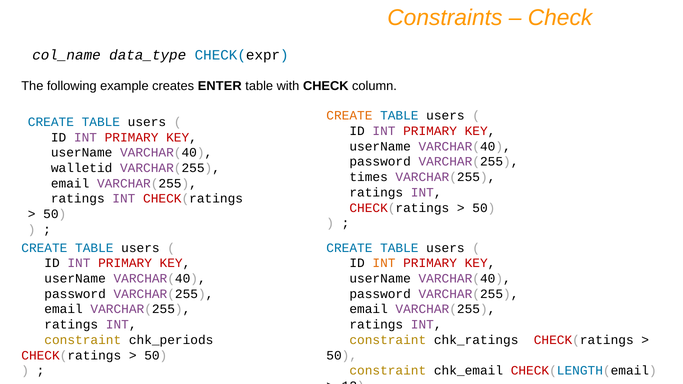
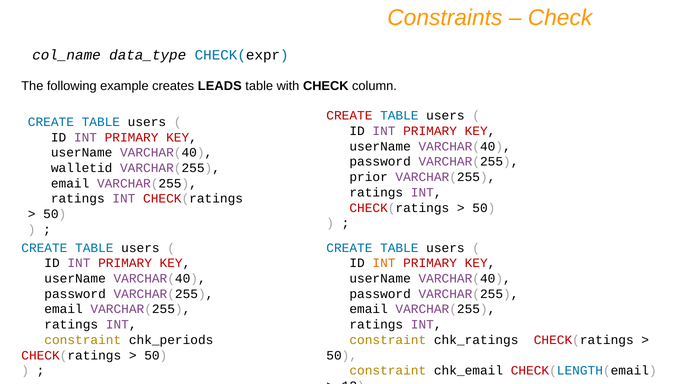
ENTER: ENTER -> LEADS (220, 86)
CREATE colour: orange -> red (349, 116)
times: times -> prior (369, 177)
